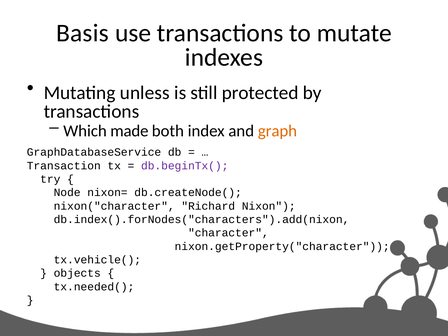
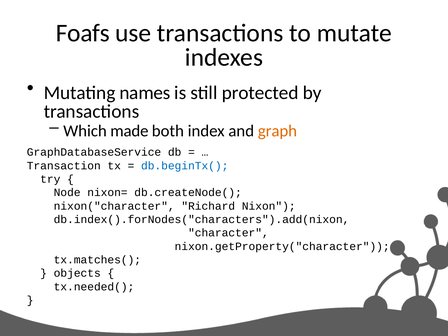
Basis: Basis -> Foafs (83, 33)
unless: unless -> names (145, 93)
db.beginTx( colour: purple -> blue (185, 166)
tx.vehicle(: tx.vehicle( -> tx.matches( (97, 260)
